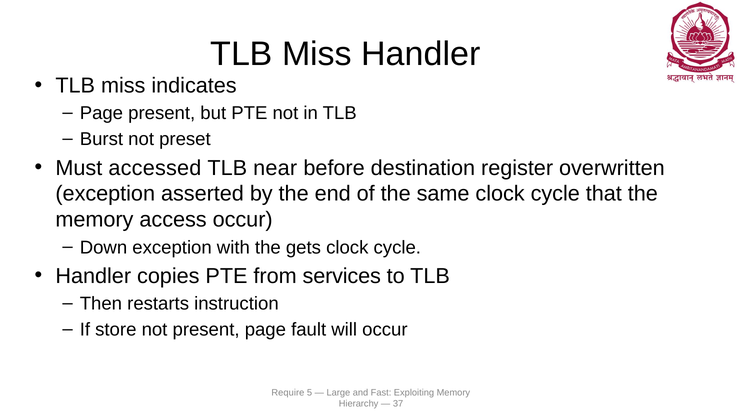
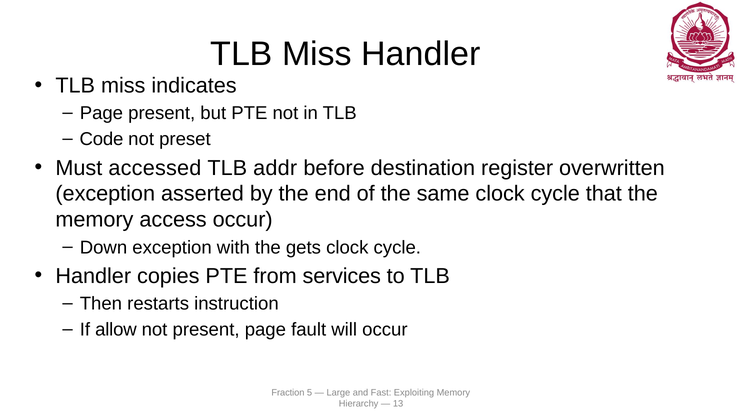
Burst: Burst -> Code (102, 139)
near: near -> addr (275, 168)
store: store -> allow (116, 330)
Require: Require -> Fraction (288, 393)
37: 37 -> 13 (398, 404)
